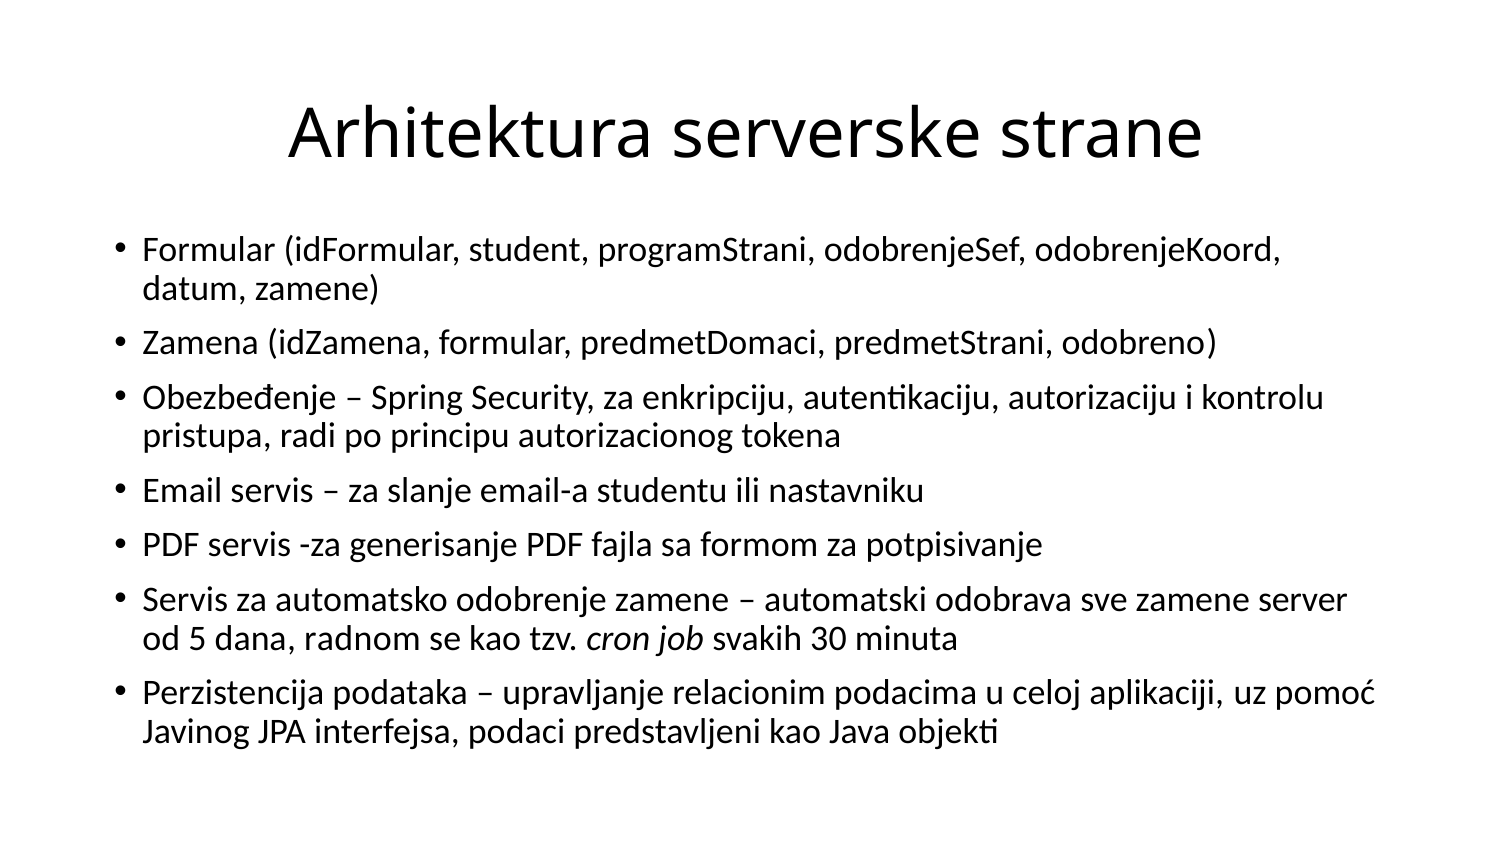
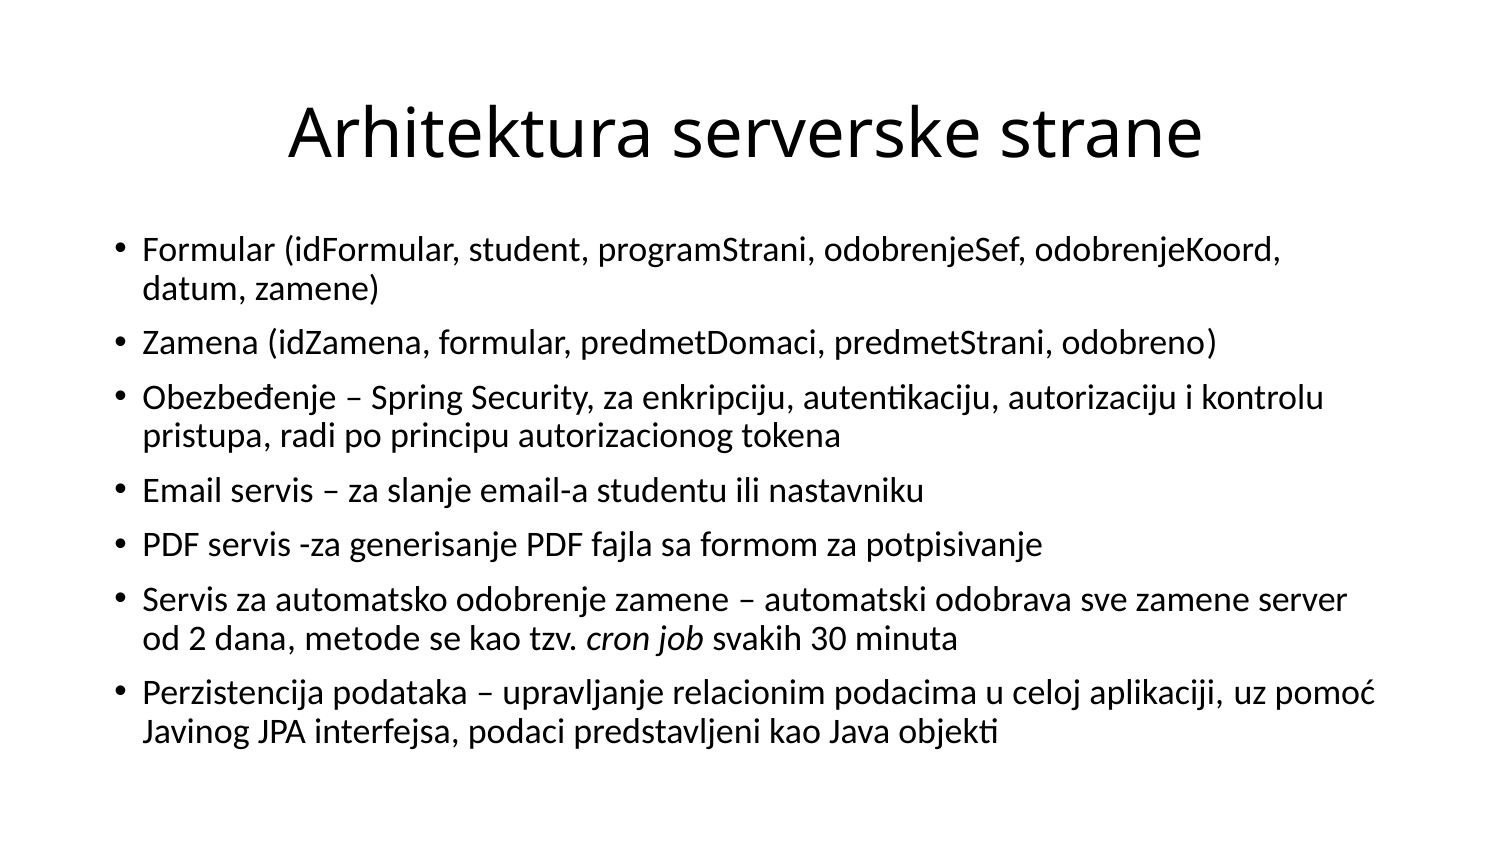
5: 5 -> 2 (197, 638)
radnom: radnom -> metode (362, 638)
